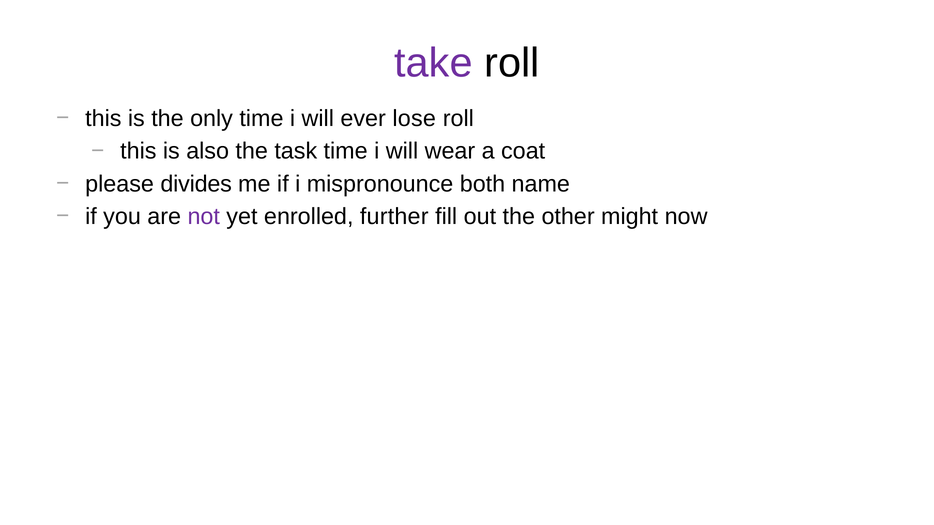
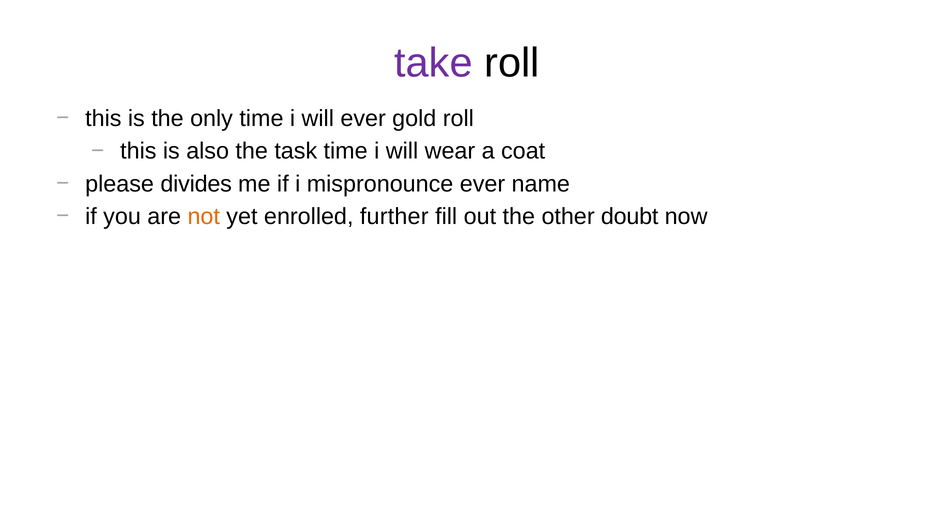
lose: lose -> gold (414, 119)
mispronounce both: both -> ever (482, 184)
not colour: purple -> orange (204, 217)
might: might -> doubt (630, 217)
